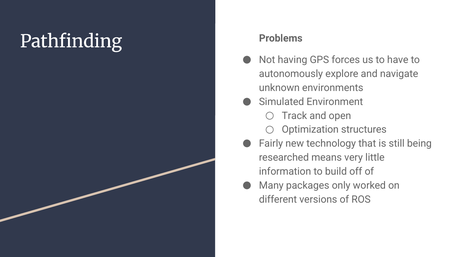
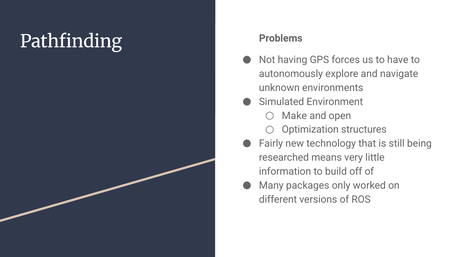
Track: Track -> Make (294, 115)
